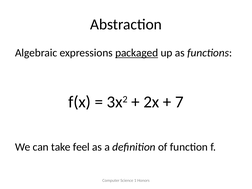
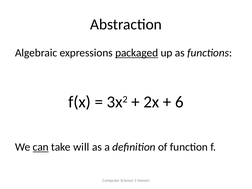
7: 7 -> 6 (179, 102)
can underline: none -> present (41, 147)
feel: feel -> will (81, 147)
